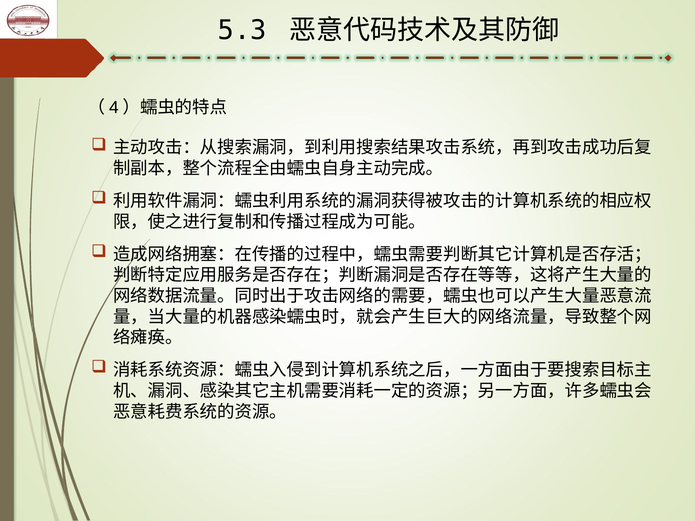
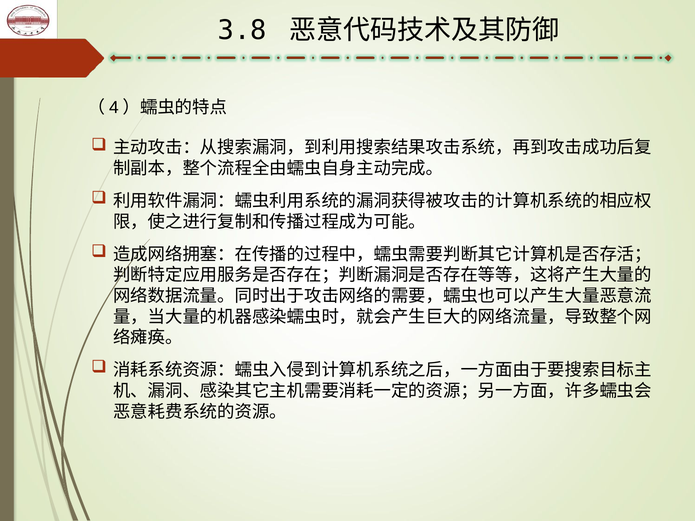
5.3: 5.3 -> 3.8 (242, 31)
